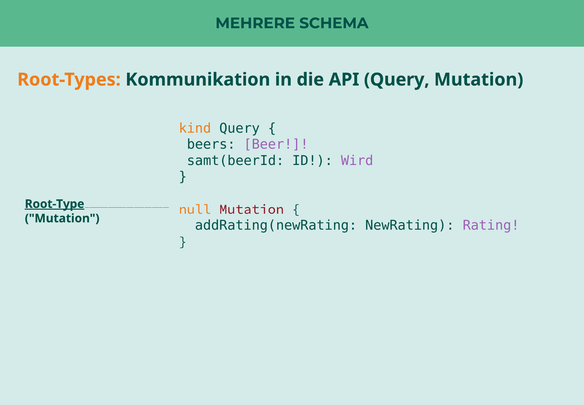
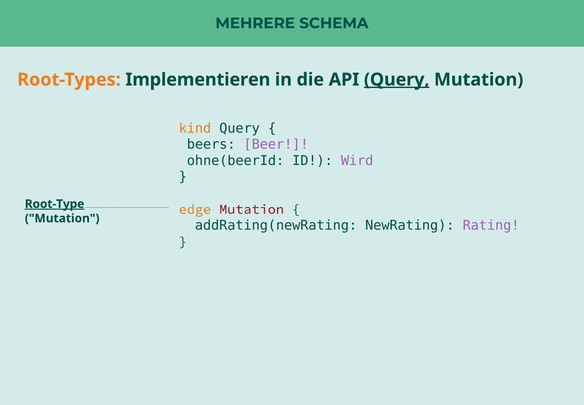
Kommunikation: Kommunikation -> Implementieren (198, 79)
Query underline: none -> present (397, 79)
samt(beerId: samt(beerId -> ohne(beerId (236, 160)
null: null -> edge (195, 209)
